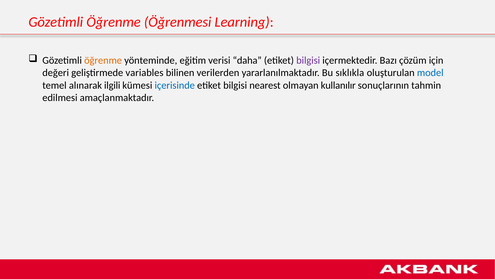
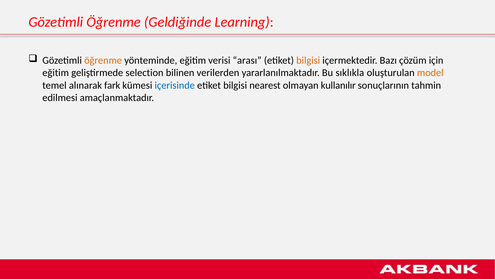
Öğrenmesi: Öğrenmesi -> Geldiğinde (178, 22)
daha: daha -> arası (247, 60)
bilgisi colour: purple -> orange (308, 60)
değeri: değeri -> eğitim (56, 73)
variables: variables -> selection (145, 73)
model colour: blue -> orange (430, 73)
ilgili: ilgili -> fark (112, 85)
